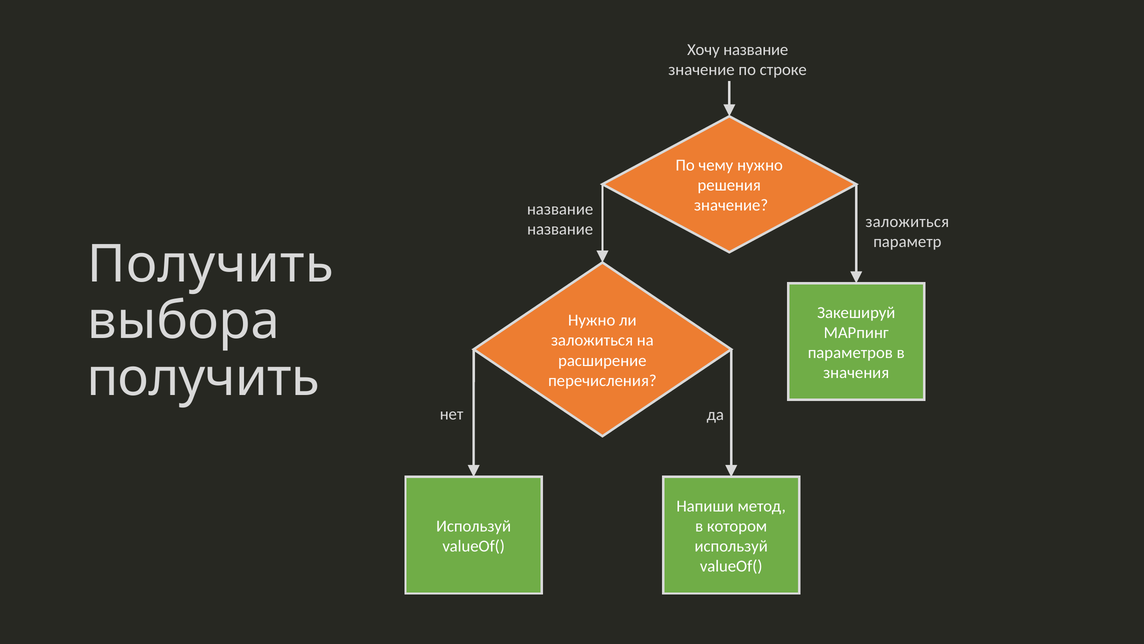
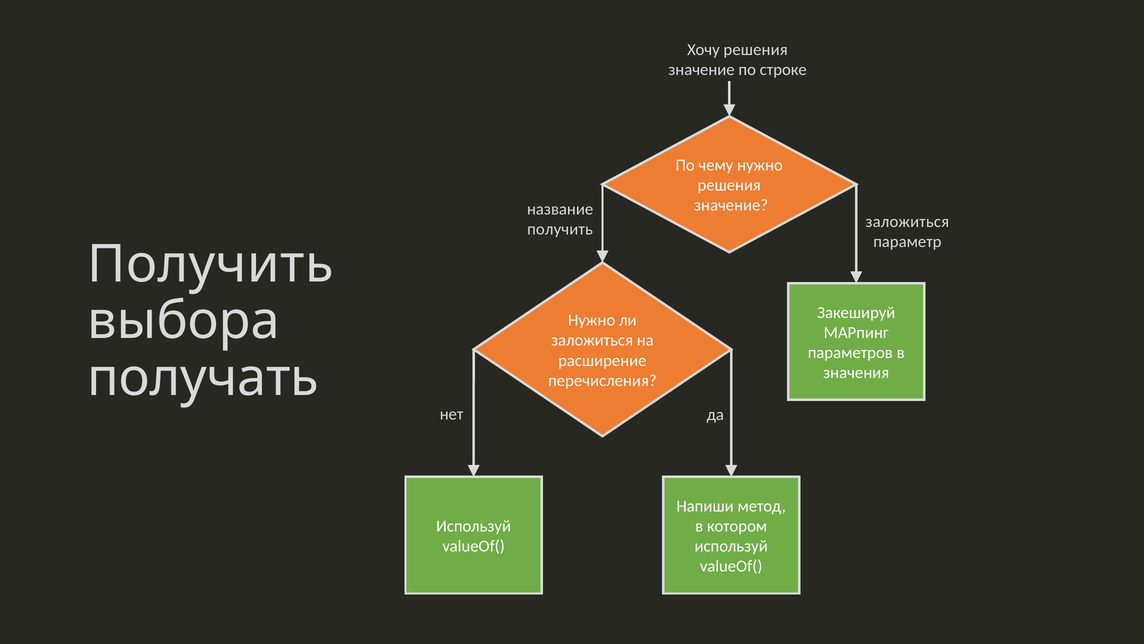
Хочу название: название -> решения (756, 50)
название: название -> получить (560, 229)
получить: получить -> получать (203, 377)
